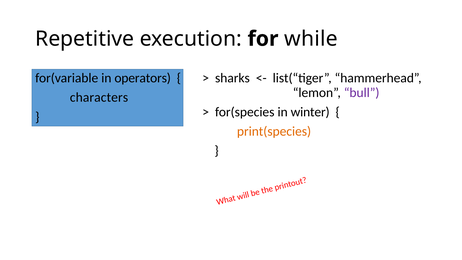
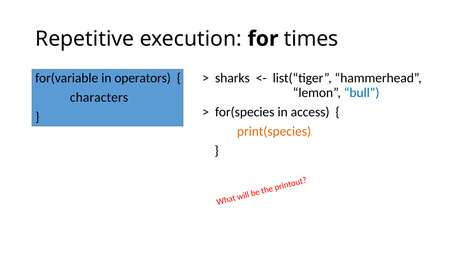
while: while -> times (311, 39)
bull colour: purple -> blue (362, 93)
winter: winter -> access (310, 112)
